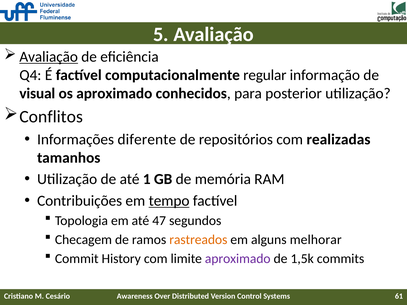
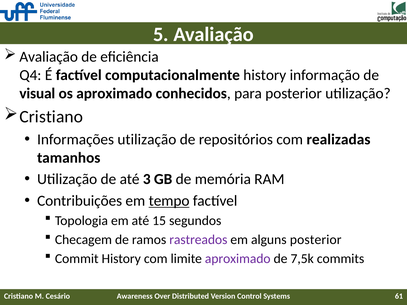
Avaliação underline: present -> none (49, 57)
computacionalmente regular: regular -> history (265, 75)
Conflitos: Conflitos -> Cristiano (51, 117)
Informações diferente: diferente -> utilização (147, 140)
1: 1 -> 3 (147, 179)
47: 47 -> 15 (159, 221)
rastreados colour: orange -> purple (198, 240)
alguns melhorar: melhorar -> posterior (316, 240)
1,5k: 1,5k -> 7,5k (302, 259)
